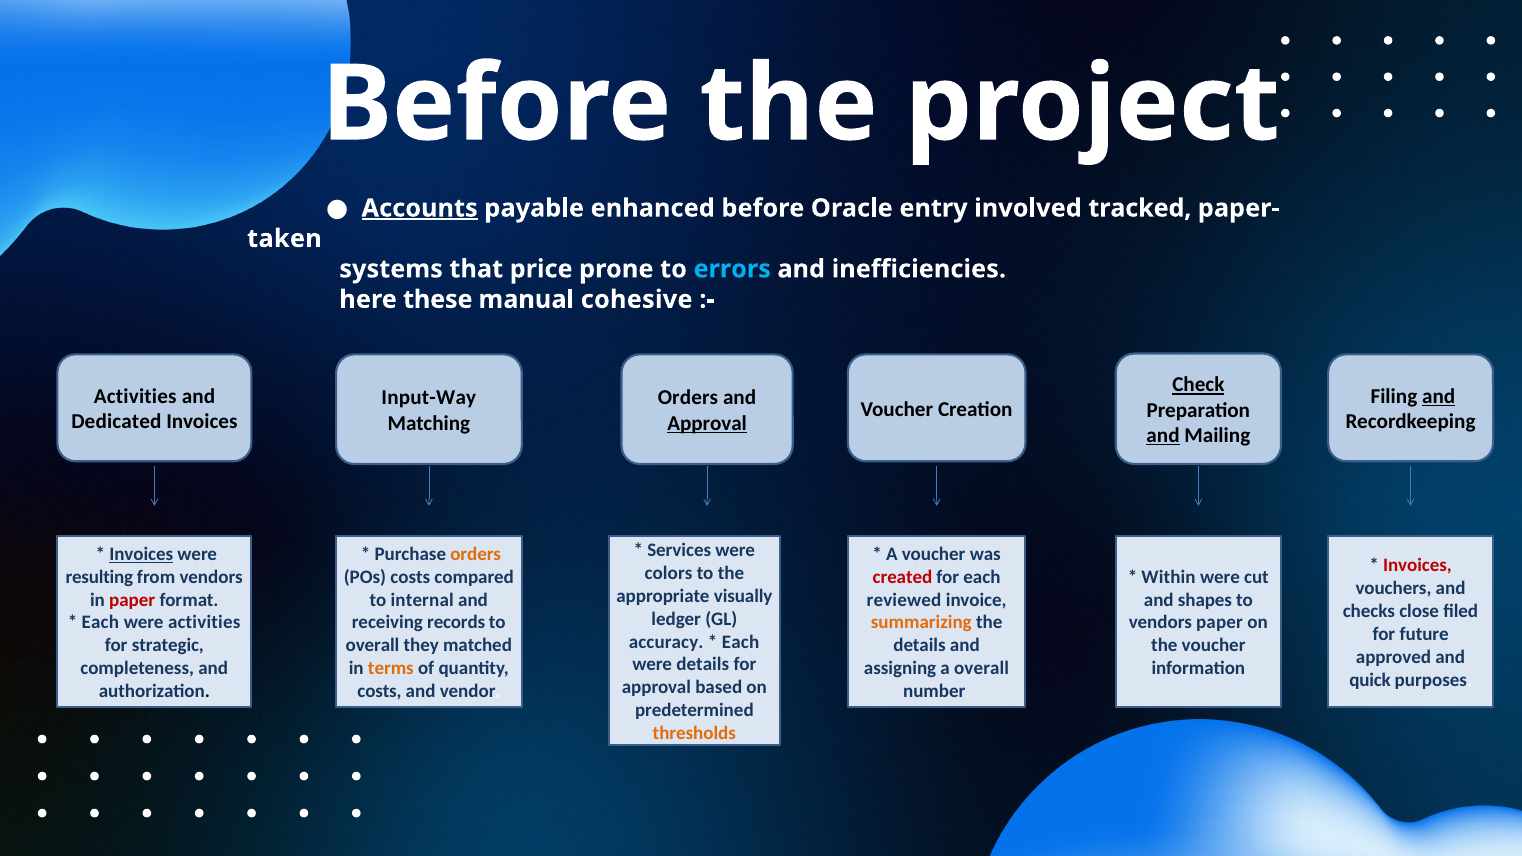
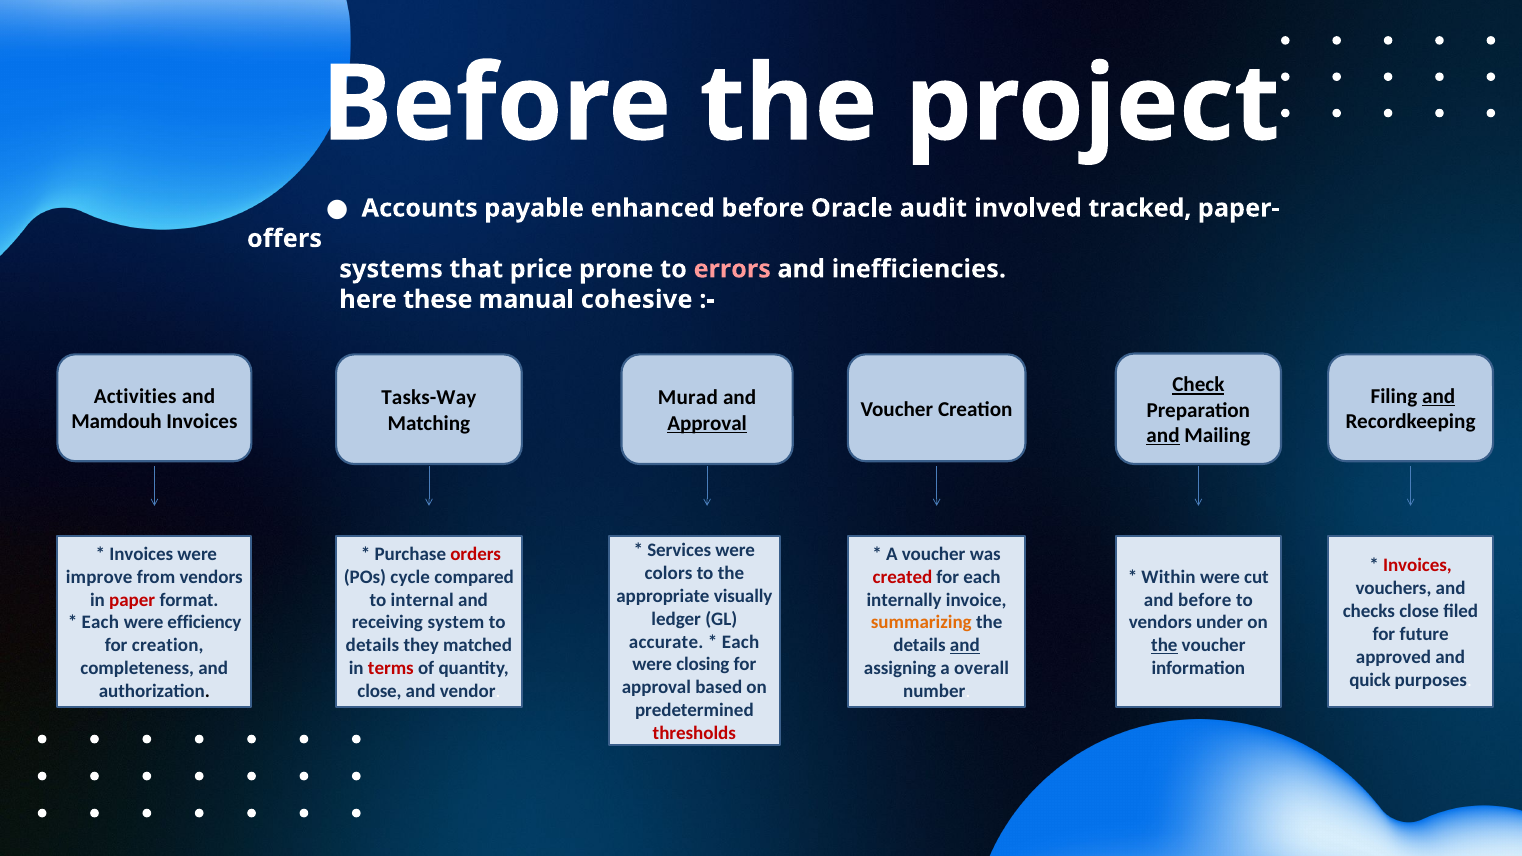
Accounts underline: present -> none (420, 208)
entry: entry -> audit (933, 208)
taken: taken -> offers (285, 239)
errors colour: light blue -> pink (732, 269)
Input-Way: Input-Way -> Tasks-Way (429, 398)
Orders: Orders -> Murad (688, 398)
Dedicated: Dedicated -> Mamdouh (117, 422)
Invoices underline: present -> none (141, 554)
orders colour: orange -> red (476, 554)
resulting: resulting -> improve (99, 577)
POs costs: costs -> cycle (410, 577)
reviewed: reviewed -> internally (904, 600)
and shapes: shapes -> before (1205, 600)
were activities: activities -> efficiency (204, 623)
records: records -> system (456, 623)
vendors paper: paper -> under (1220, 623)
accuracy: accuracy -> accurate (666, 642)
for strategic: strategic -> creation (168, 646)
overall: overall -> details (372, 646)
and underline: none -> present (965, 646)
the underline: none -> present (1164, 646)
were details: details -> closing (703, 665)
terms colour: orange -> red (391, 668)
costs: costs -> close (380, 691)
thresholds colour: orange -> red (694, 733)
